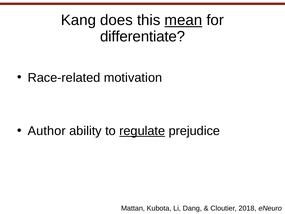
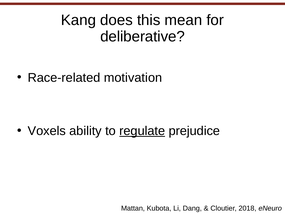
mean underline: present -> none (183, 20)
differentiate: differentiate -> deliberative (143, 36)
Author: Author -> Voxels (47, 131)
